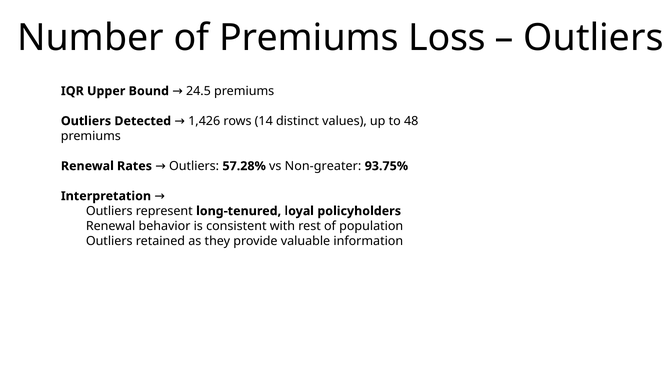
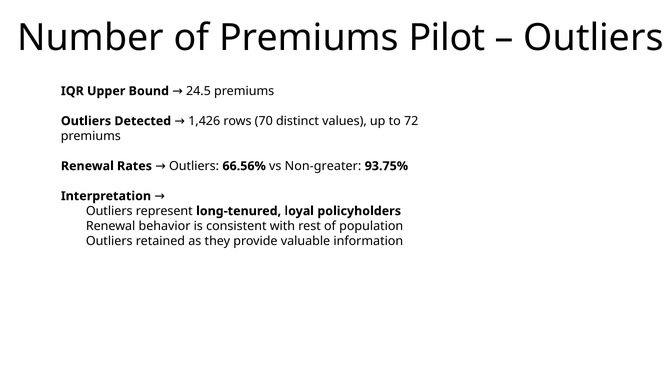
Loss: Loss -> Pilot (447, 38)
14: 14 -> 70 (264, 121)
48: 48 -> 72 (411, 121)
57.28%: 57.28% -> 66.56% (244, 166)
